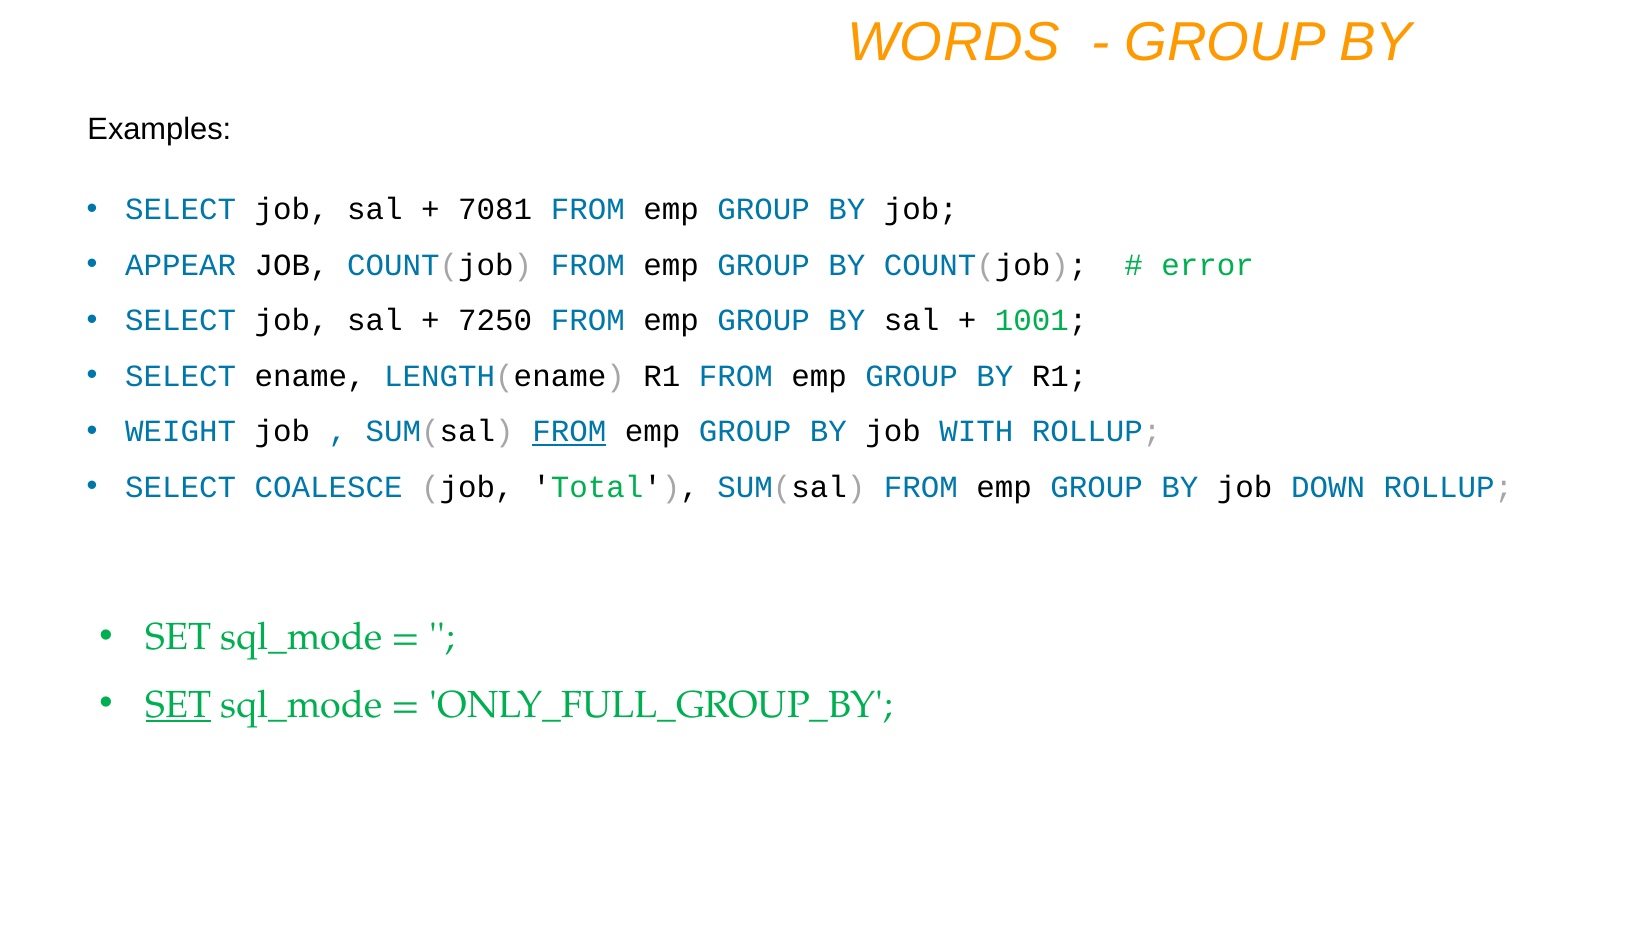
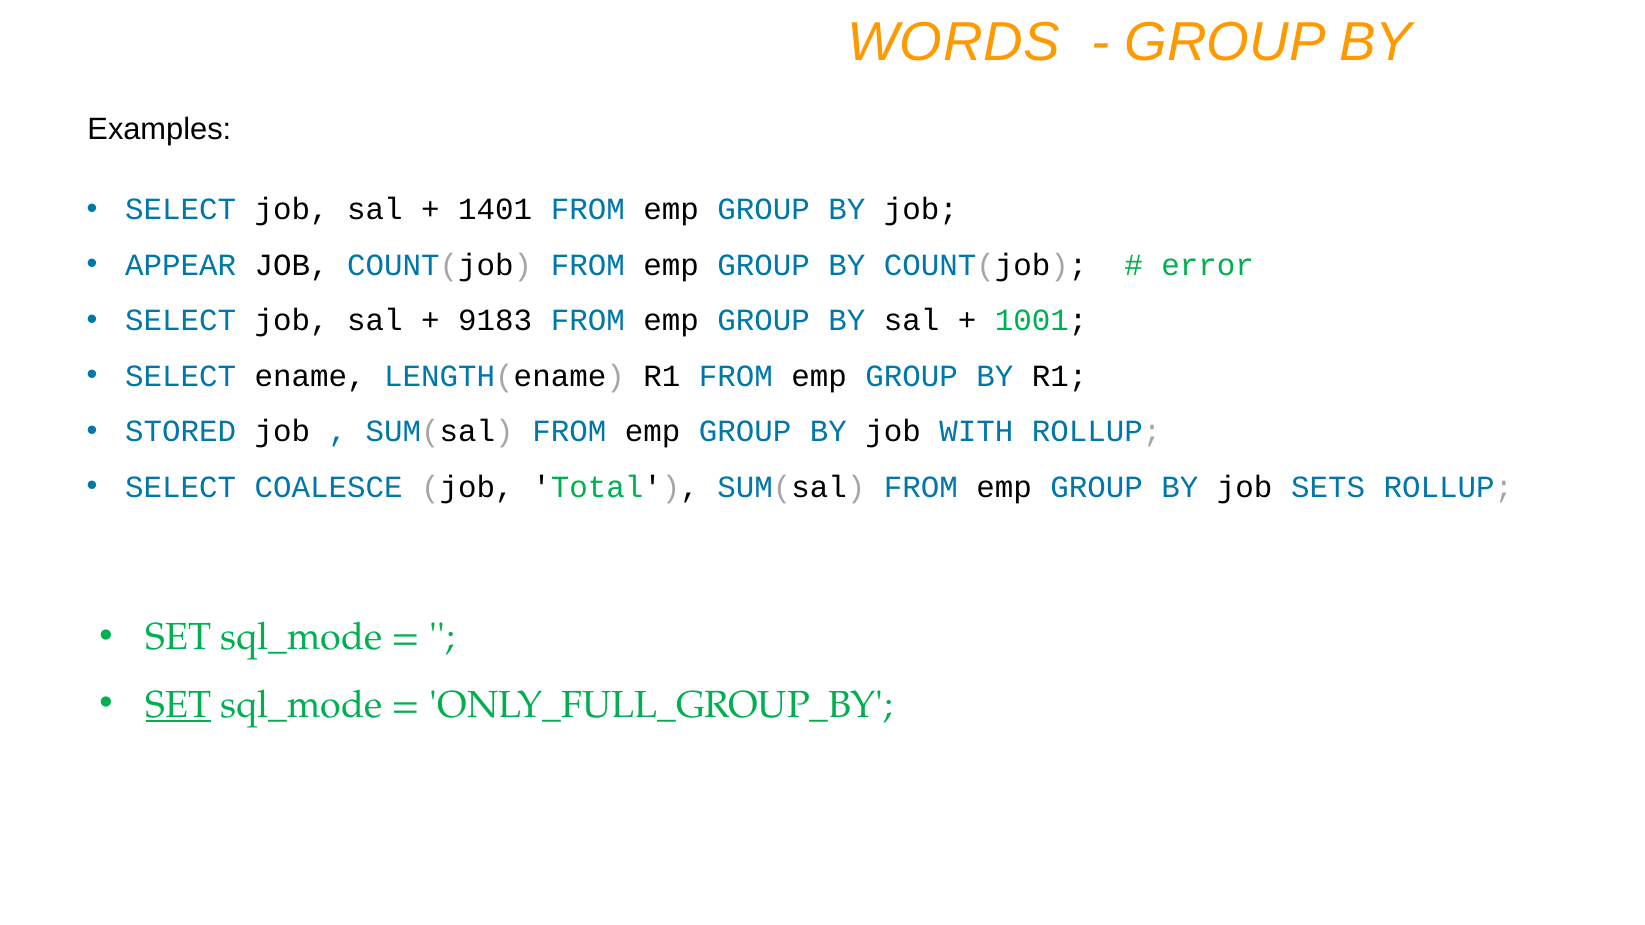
7081: 7081 -> 1401 (495, 210)
7250: 7250 -> 9183 (495, 321)
WEIGHT: WEIGHT -> STORED (181, 432)
FROM underline: present -> none (569, 432)
DOWN: DOWN -> SETS (1328, 487)
